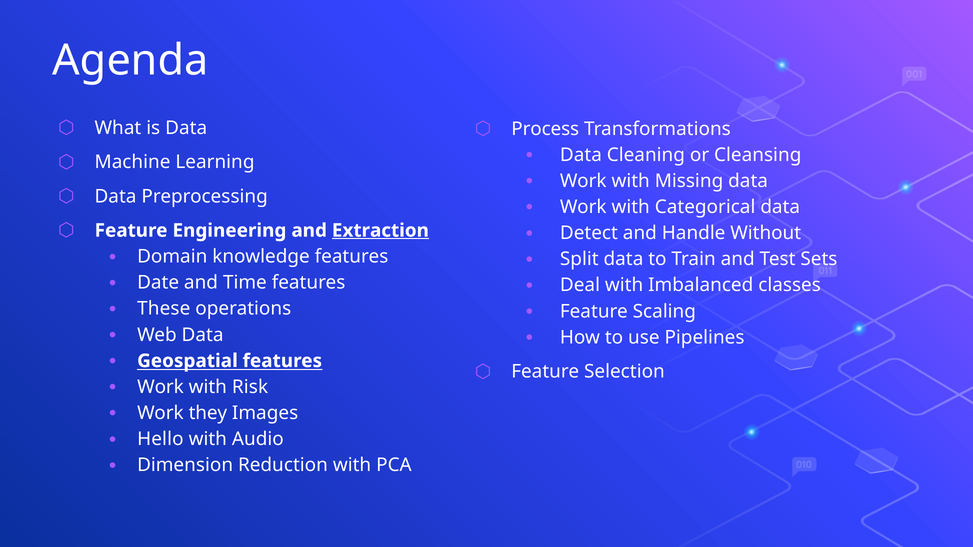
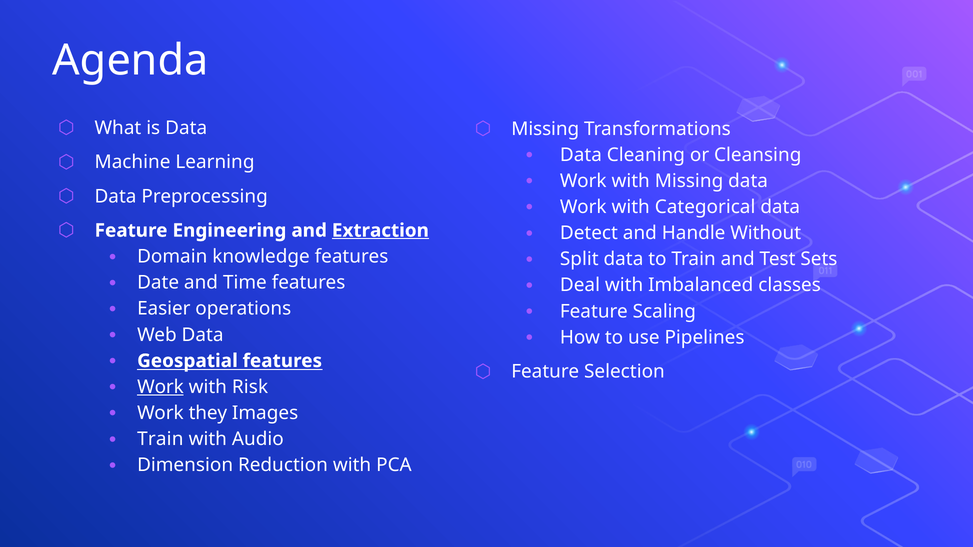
Process: Process -> Missing (545, 129)
These: These -> Easier (164, 309)
Work underline: none -> present (160, 387)
Hello: Hello -> Train (160, 439)
